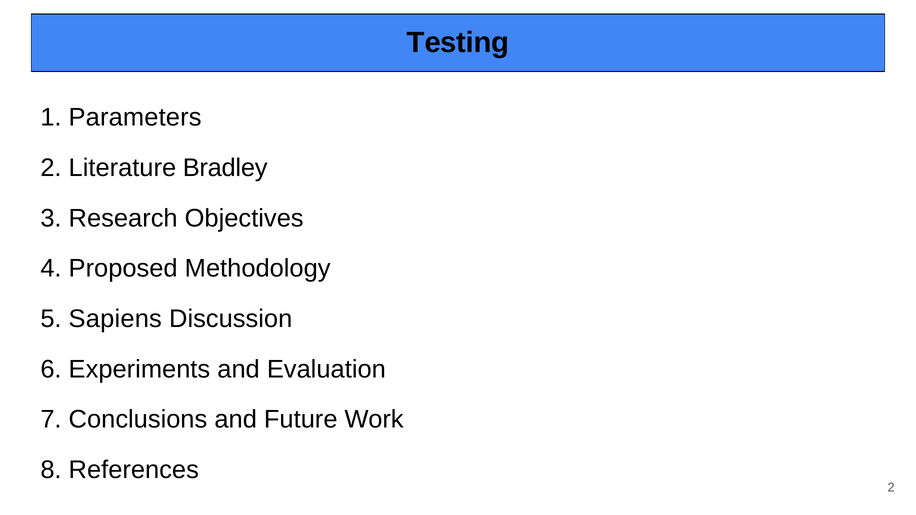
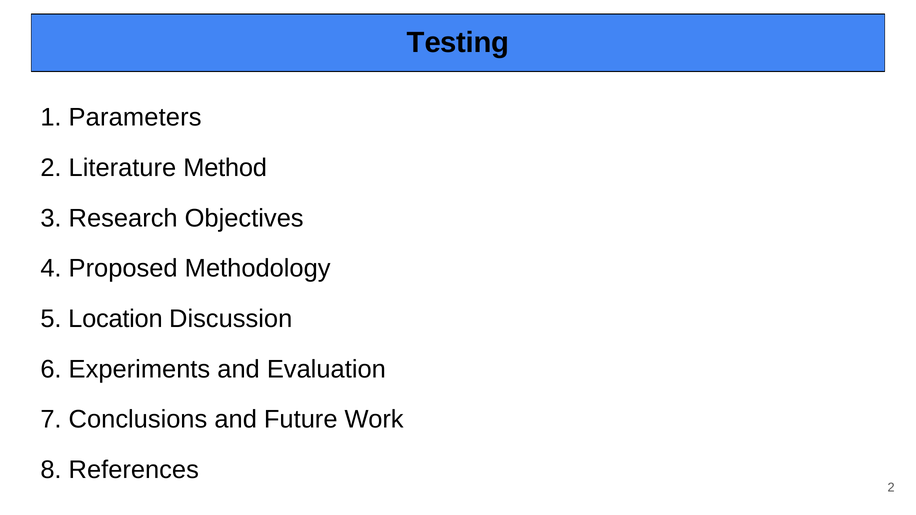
Bradley: Bradley -> Method (225, 168)
Sapiens: Sapiens -> Location (115, 319)
